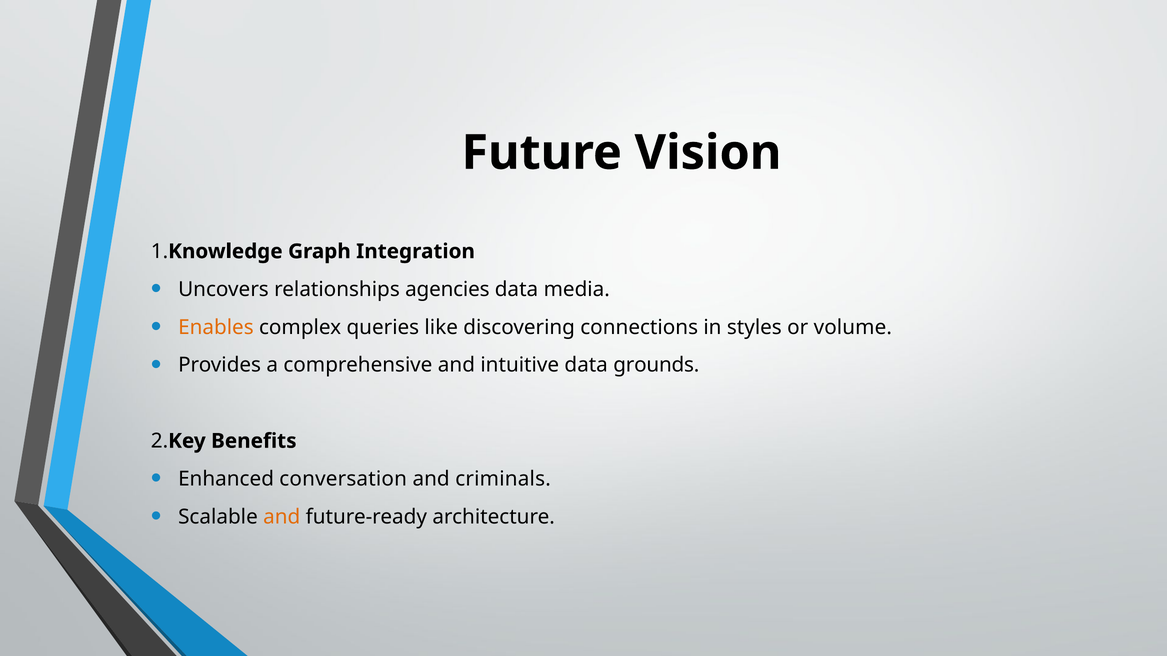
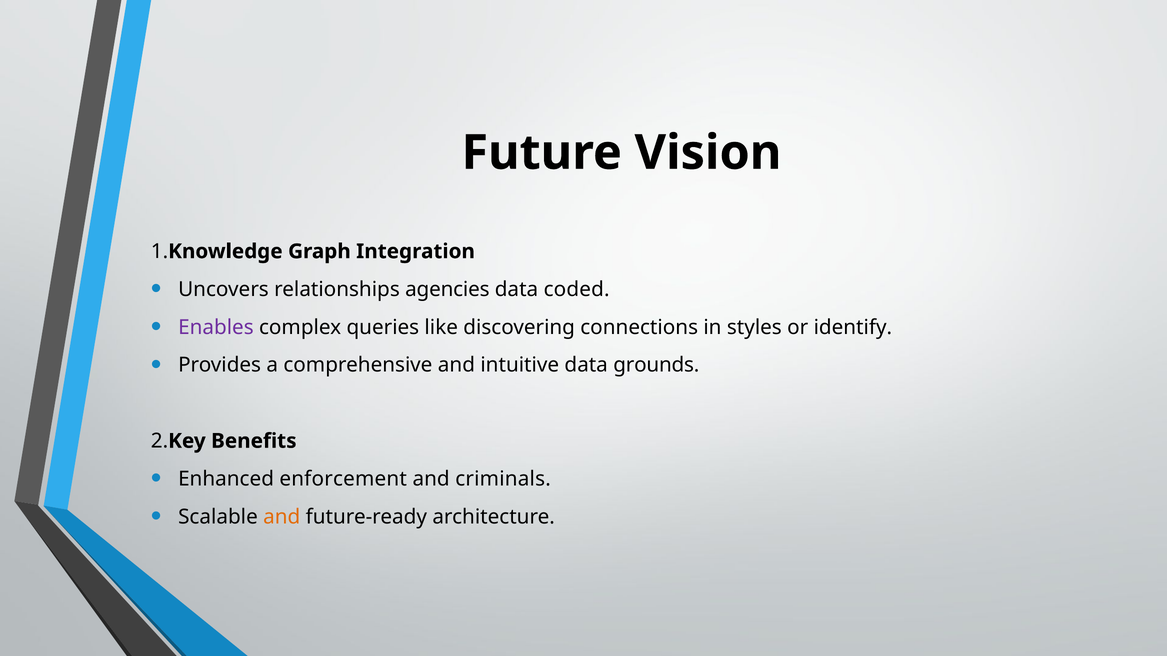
media: media -> coded (577, 290)
Enables colour: orange -> purple (216, 327)
volume: volume -> identify (853, 327)
conversation: conversation -> enforcement (343, 479)
